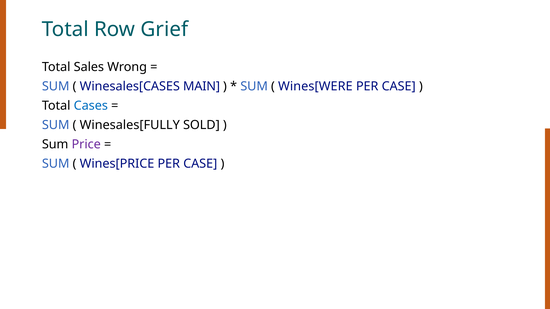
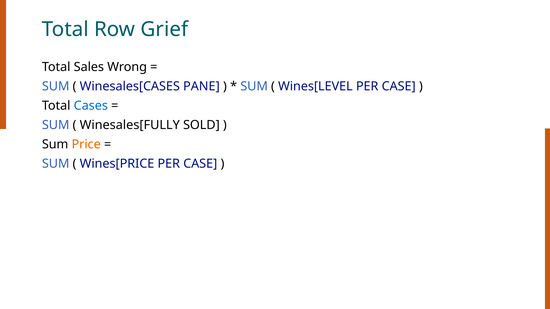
MAIN: MAIN -> PANE (201, 87)
Wines[WERE: Wines[WERE -> Wines[LEVEL (315, 87)
Price colour: purple -> orange (86, 145)
